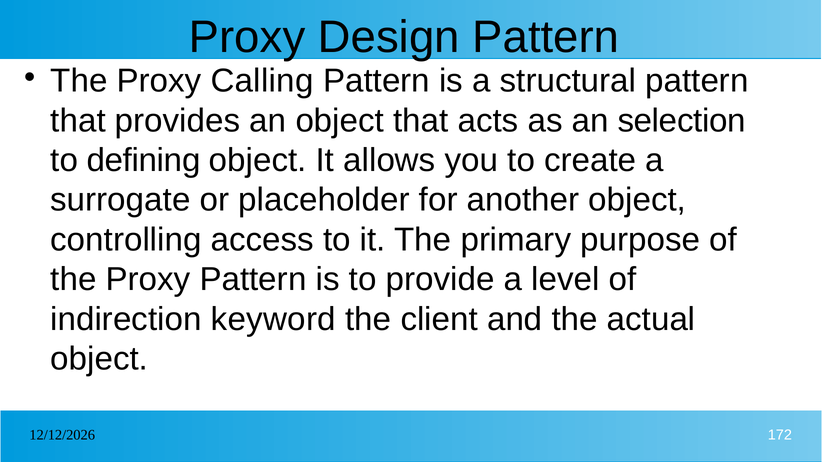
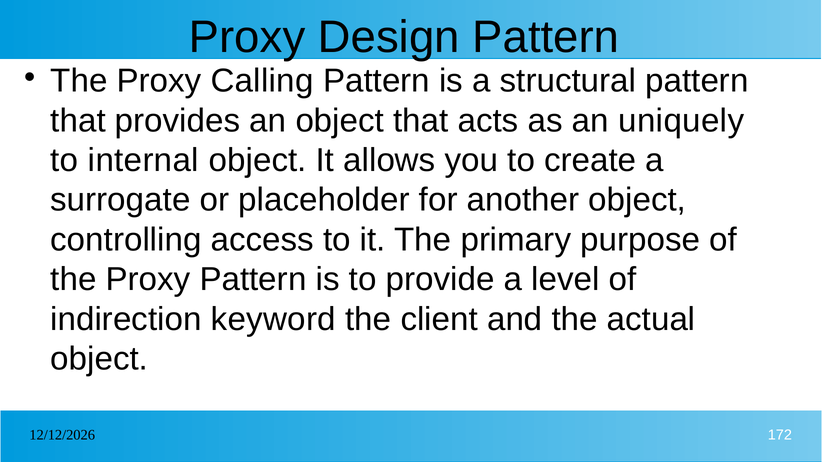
selection: selection -> uniquely (681, 121)
defining: defining -> internal (143, 160)
